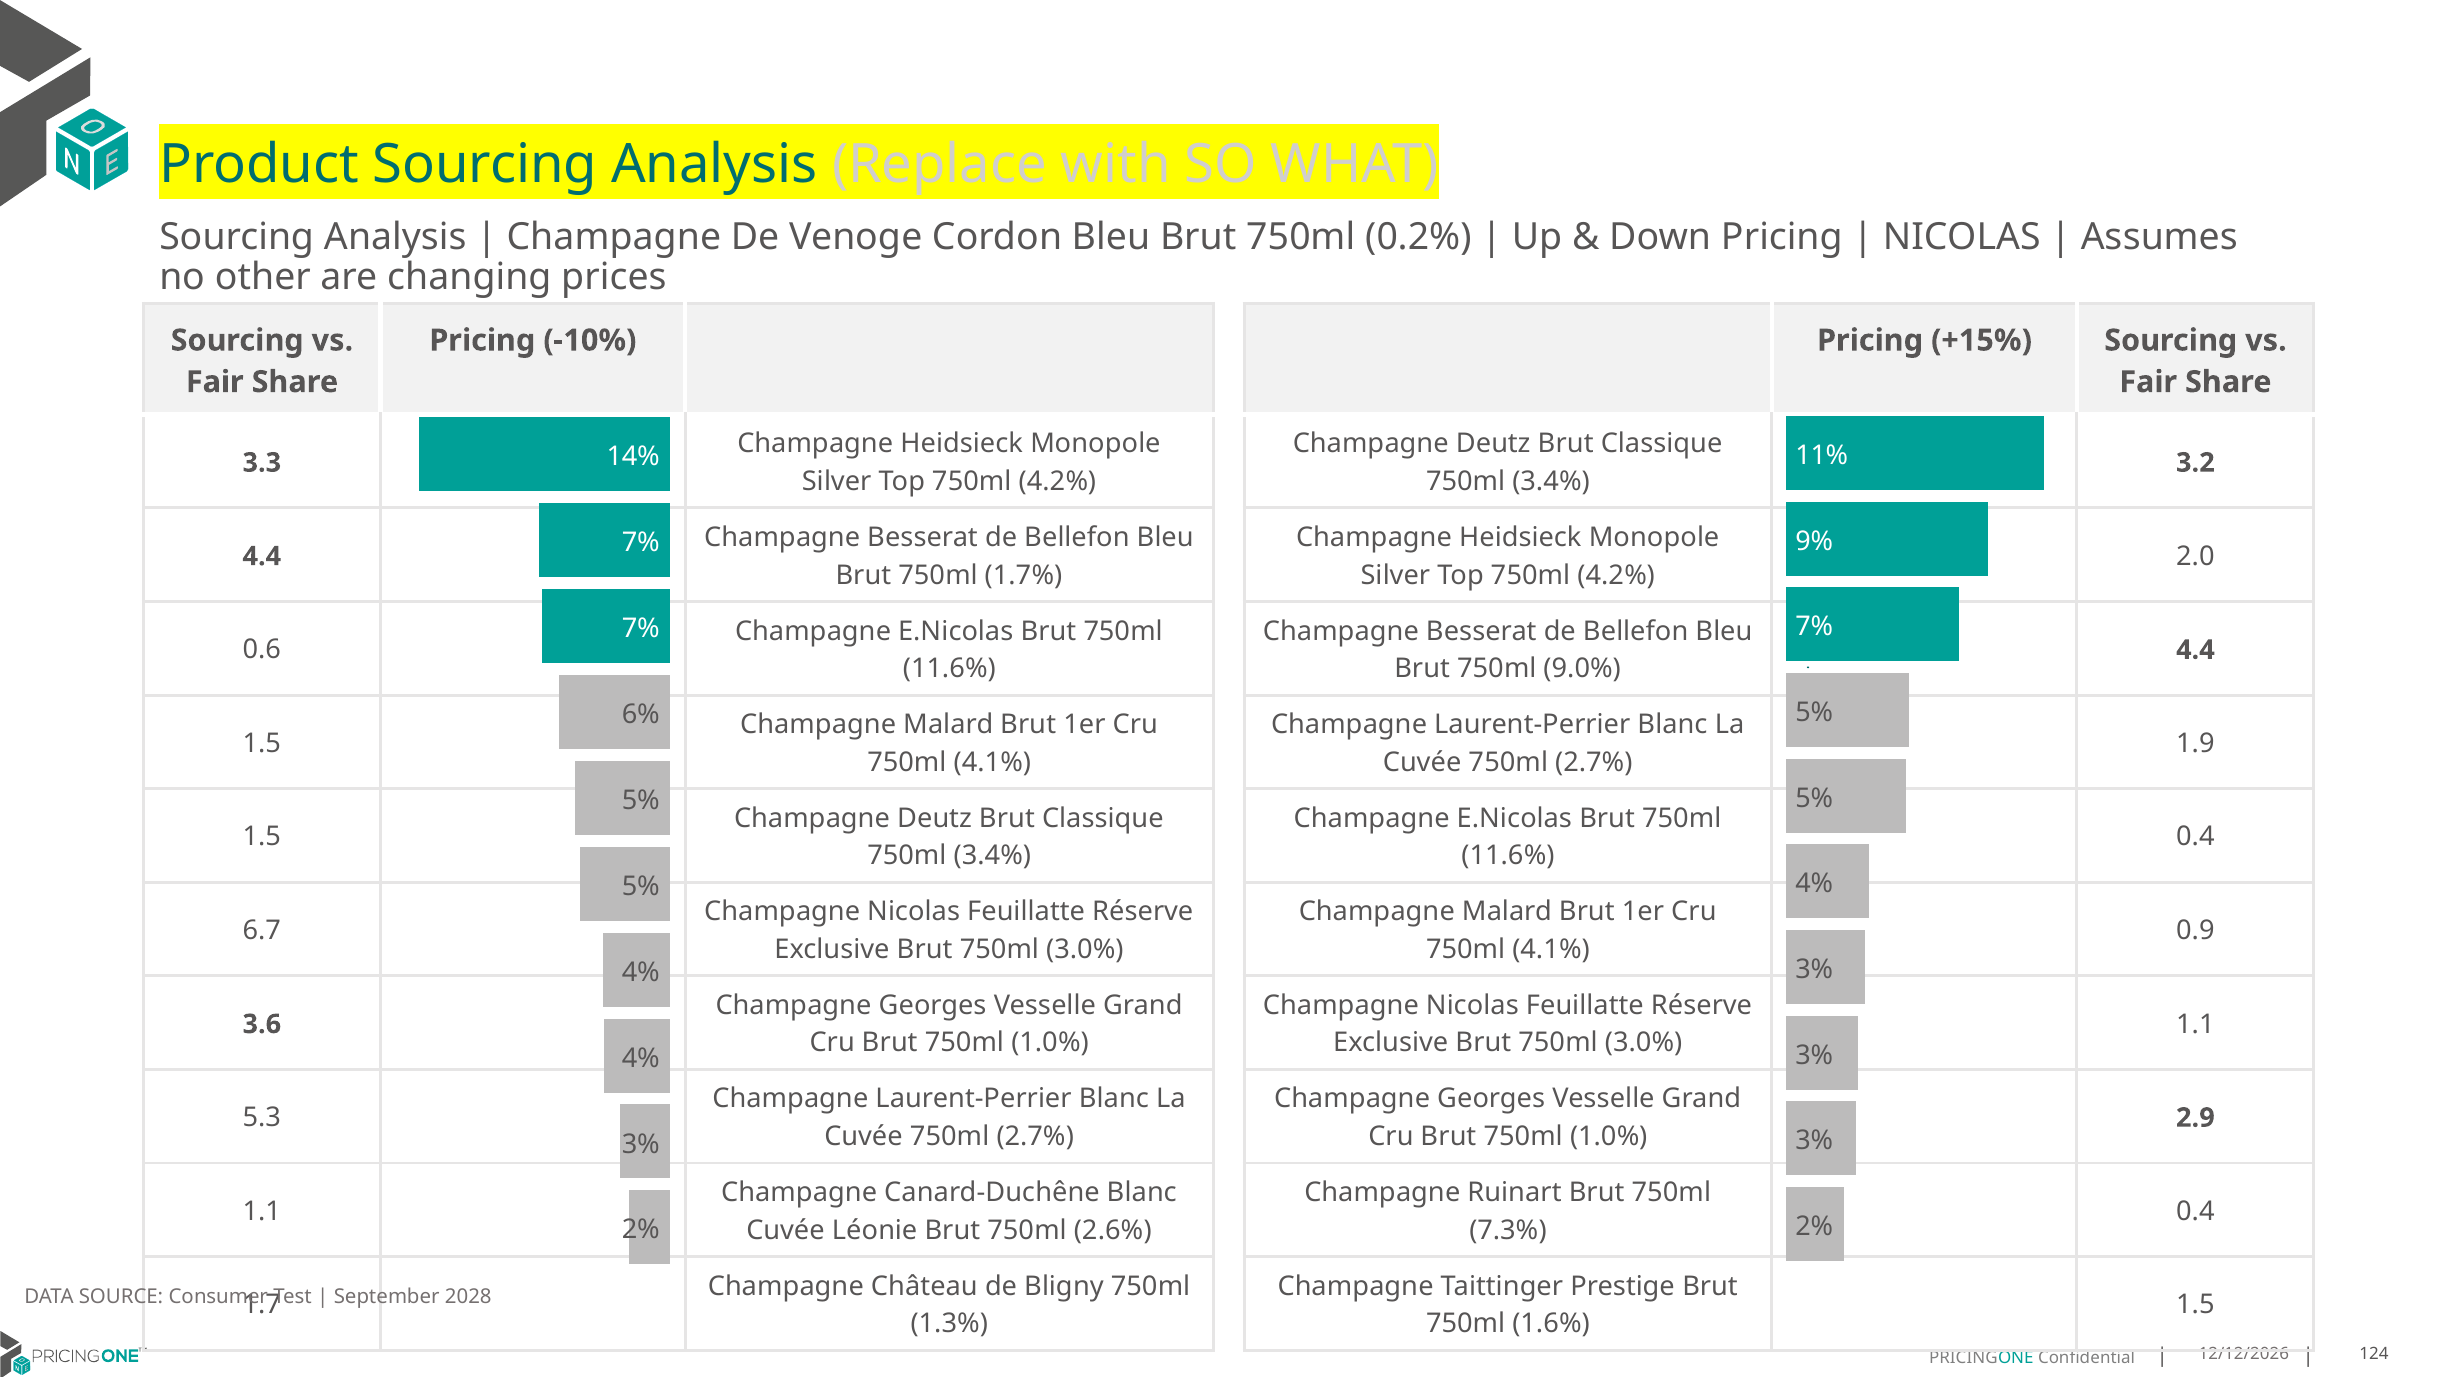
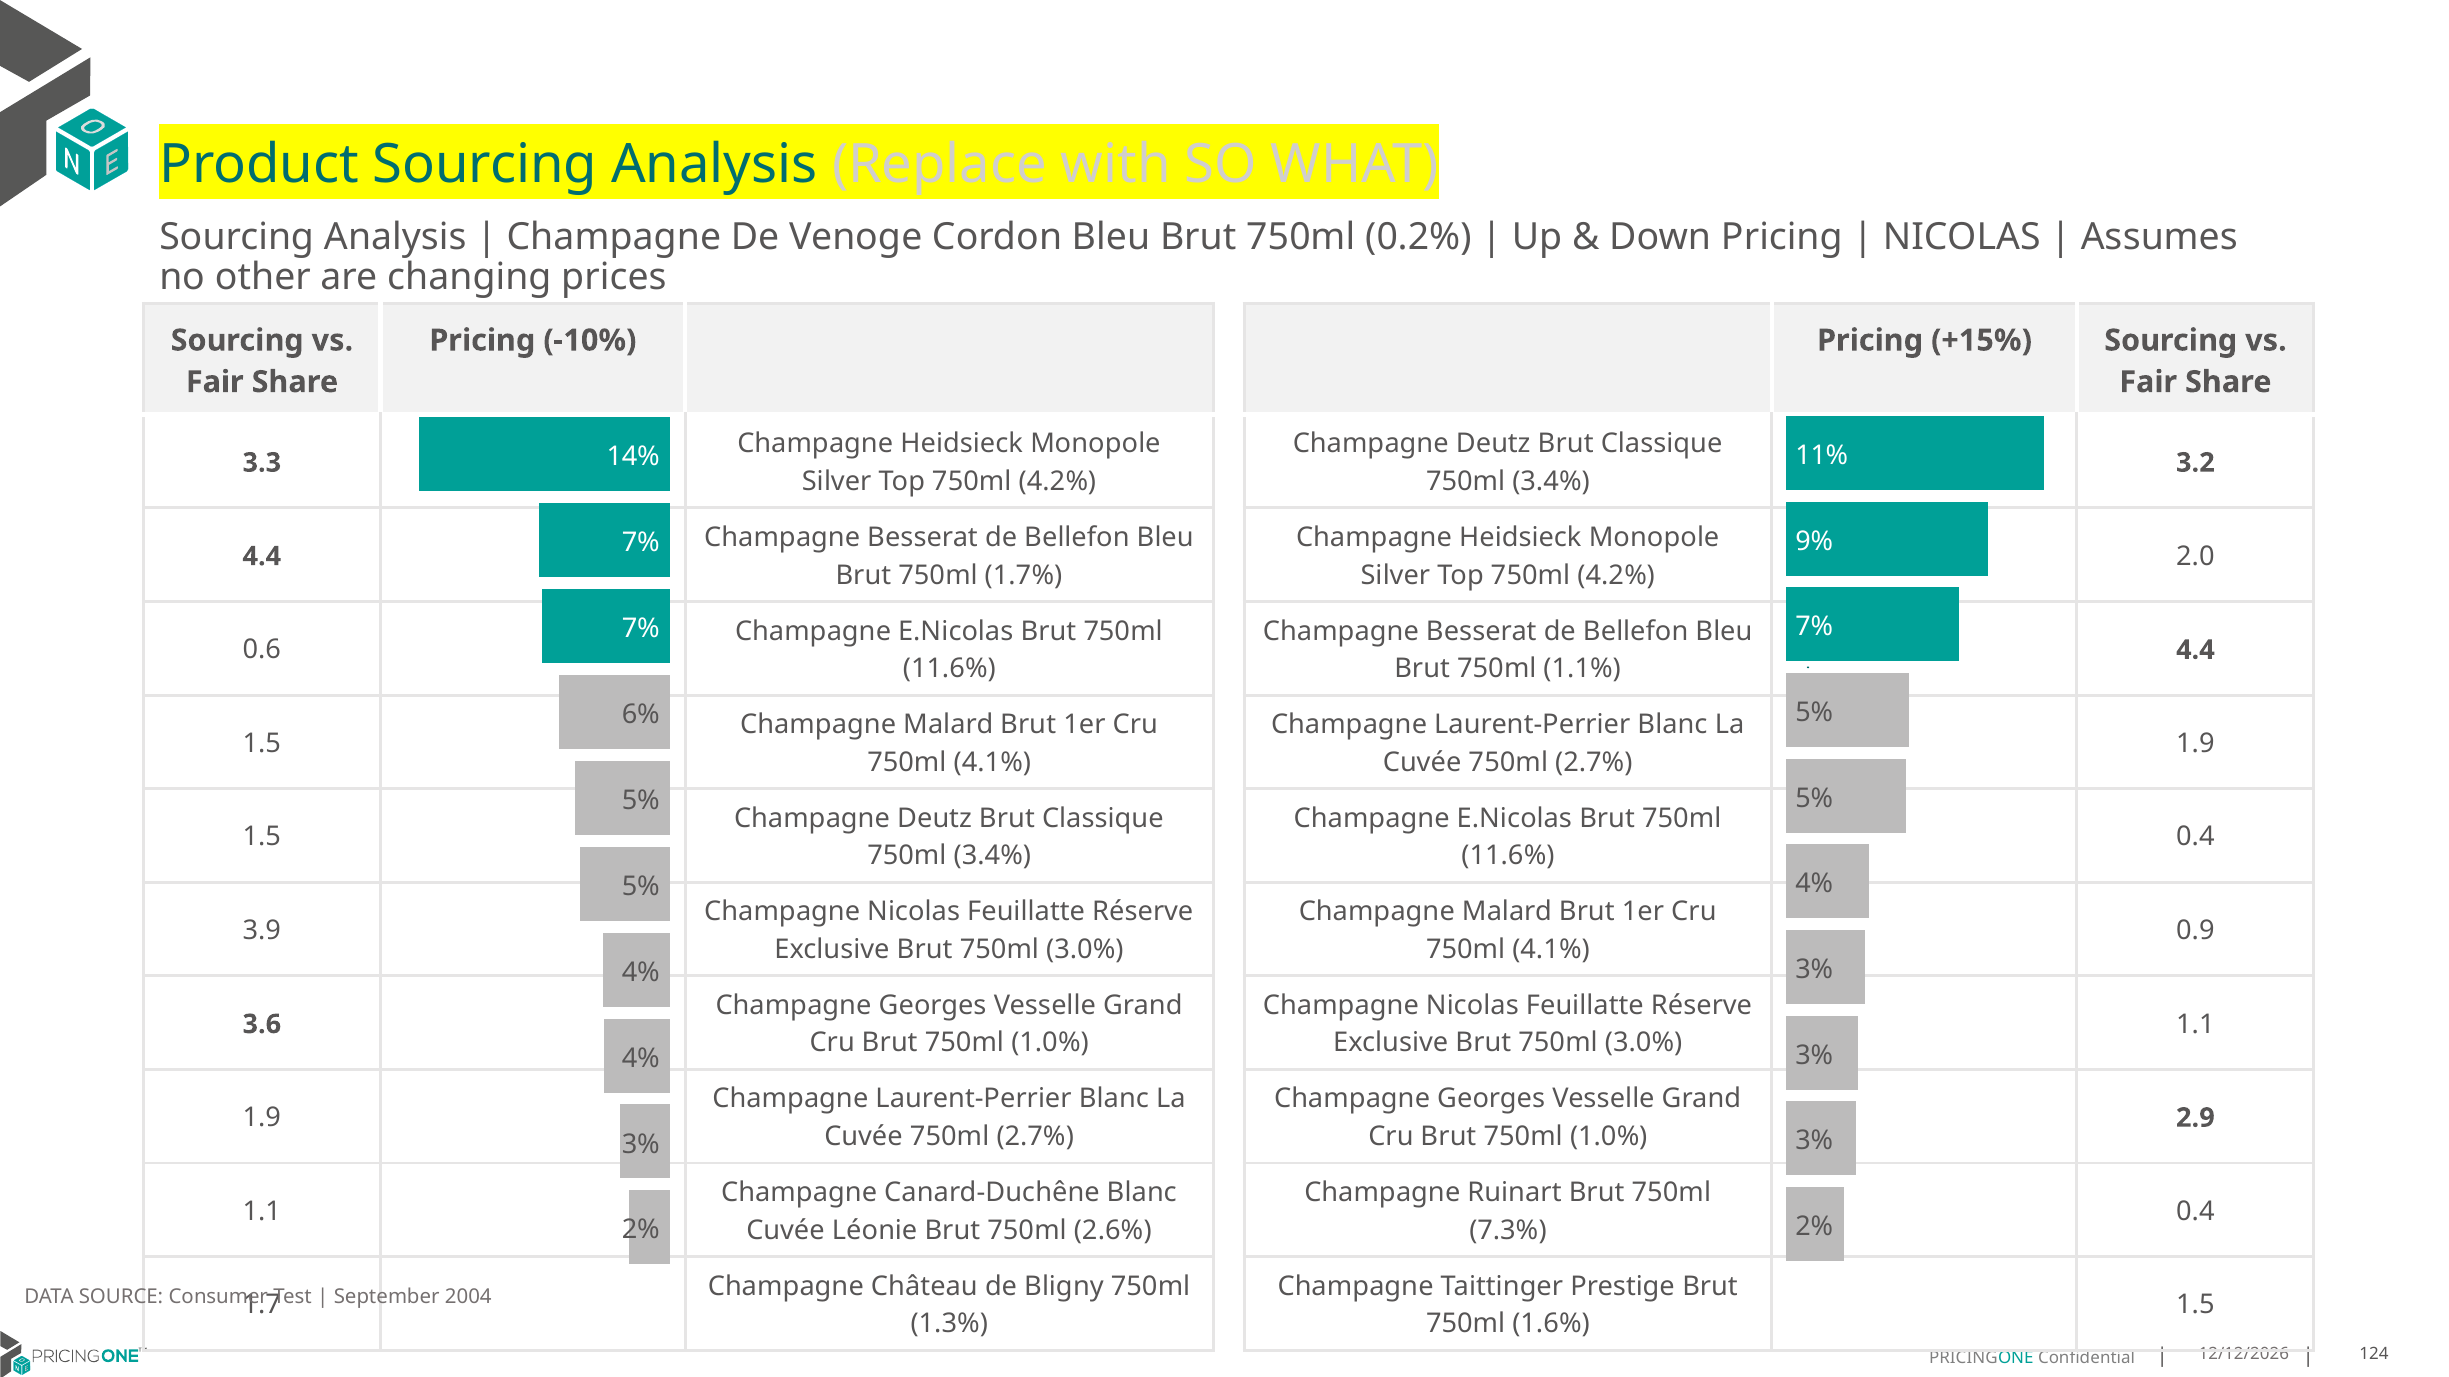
9.0%: 9.0% -> 1.1% (1582, 669)
6.7: 6.7 -> 3.9 (262, 931)
5.3: 5.3 -> 1.9 (262, 1118)
2028: 2028 -> 2004 (468, 1297)
